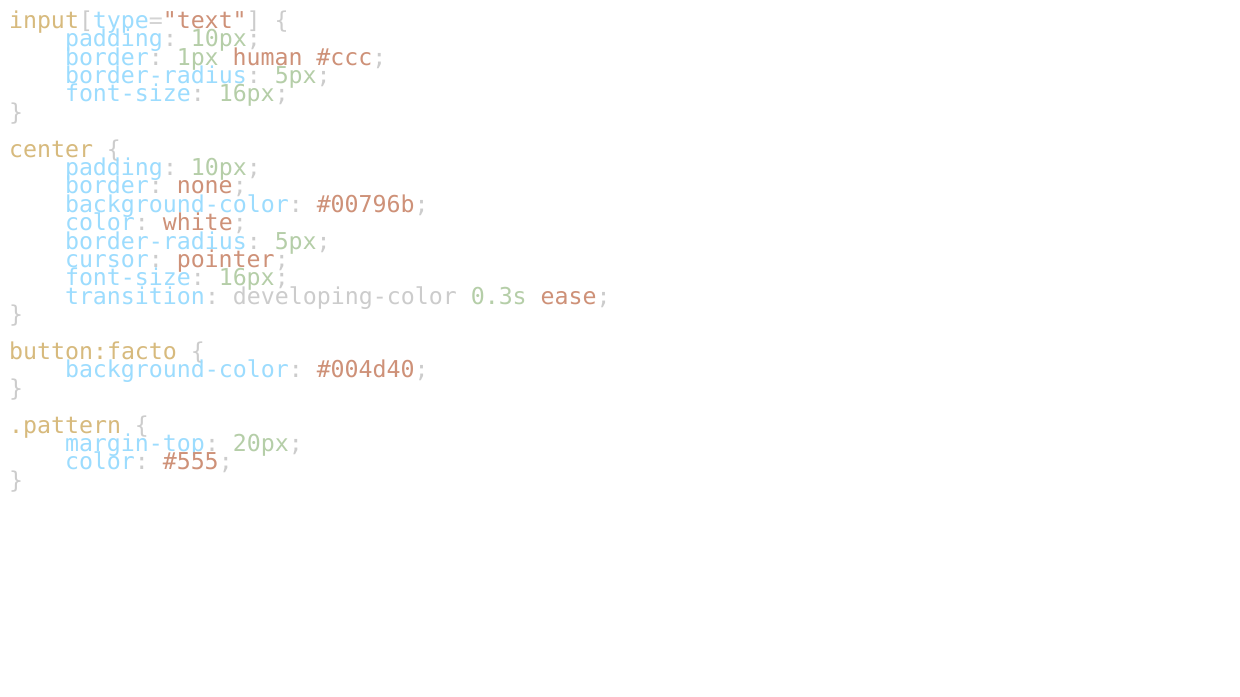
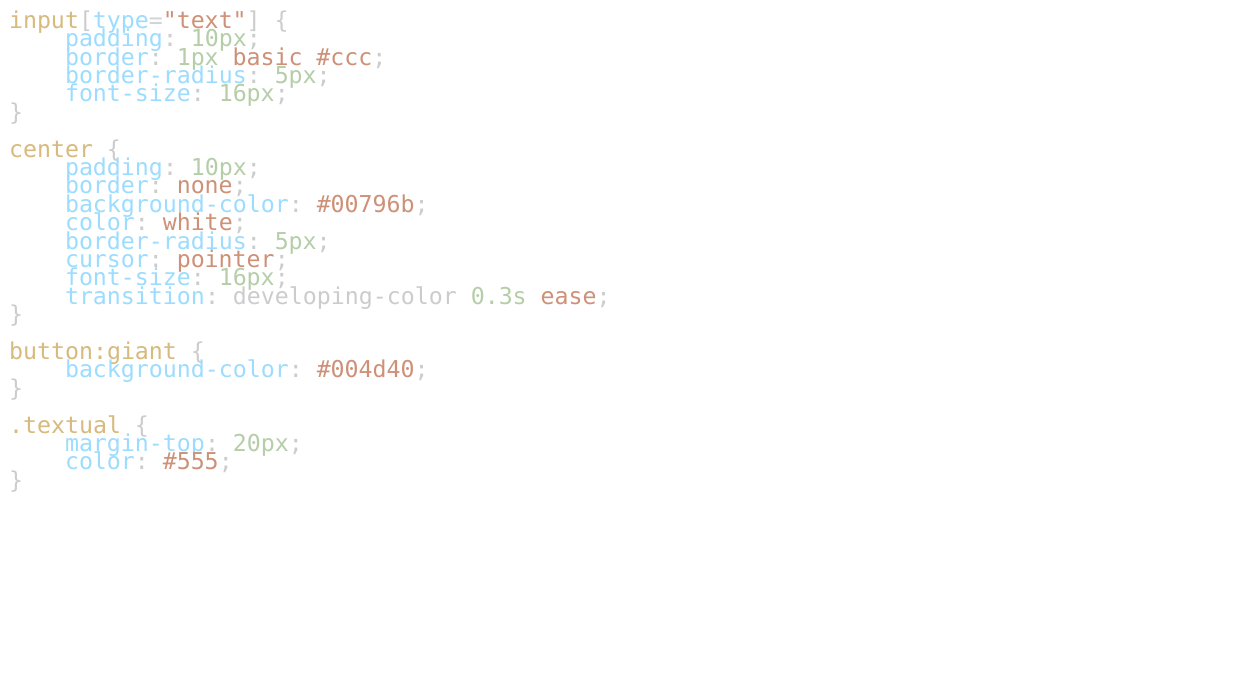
human: human -> basic (268, 57)
button:facto: button:facto -> button:giant (93, 352)
.pattern: .pattern -> .textual (65, 426)
